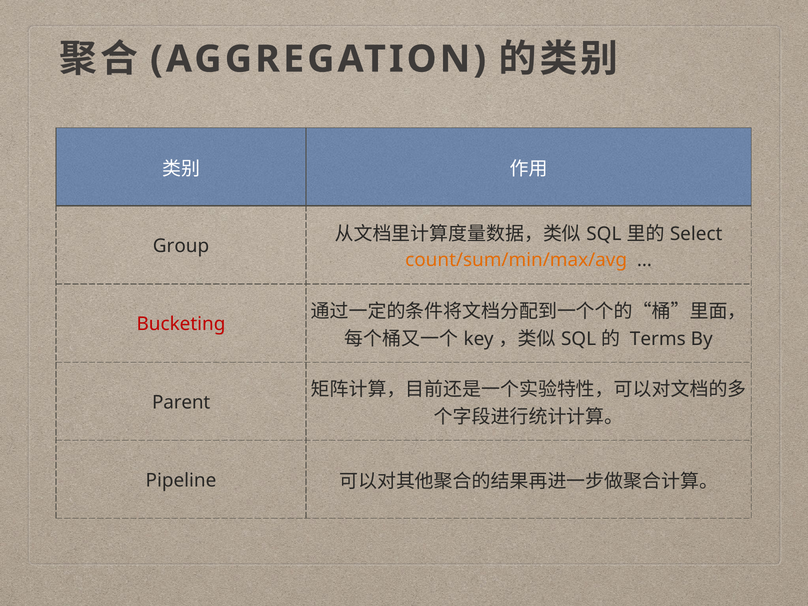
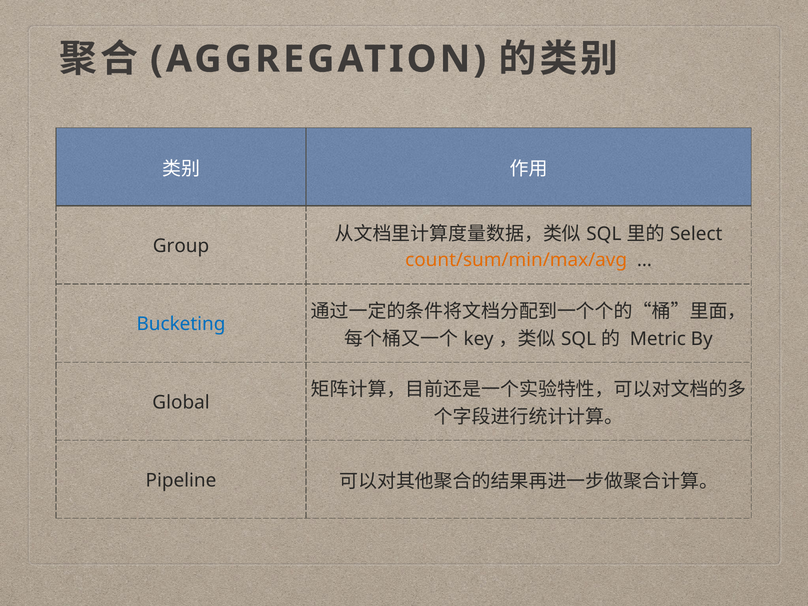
Bucketing colour: red -> blue (181, 324)
Terms: Terms -> Metric (658, 339)
Parent: Parent -> Global (181, 402)
